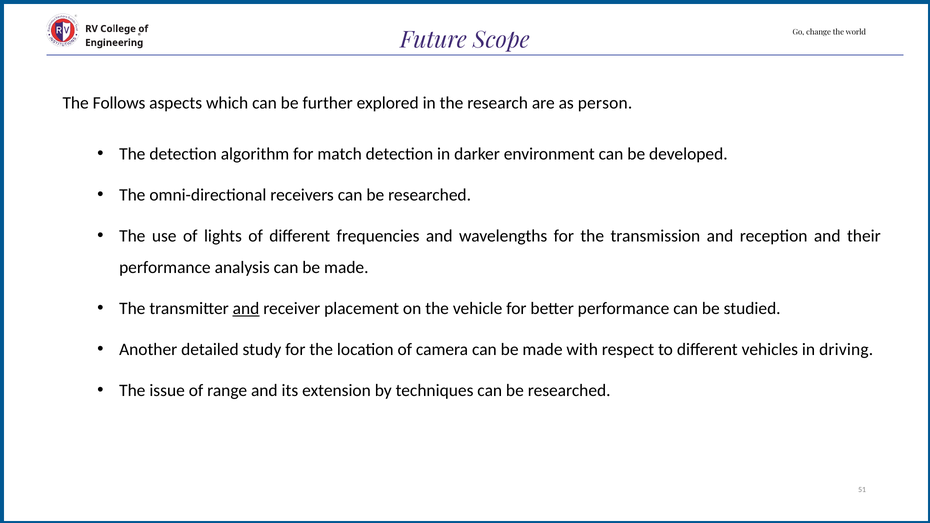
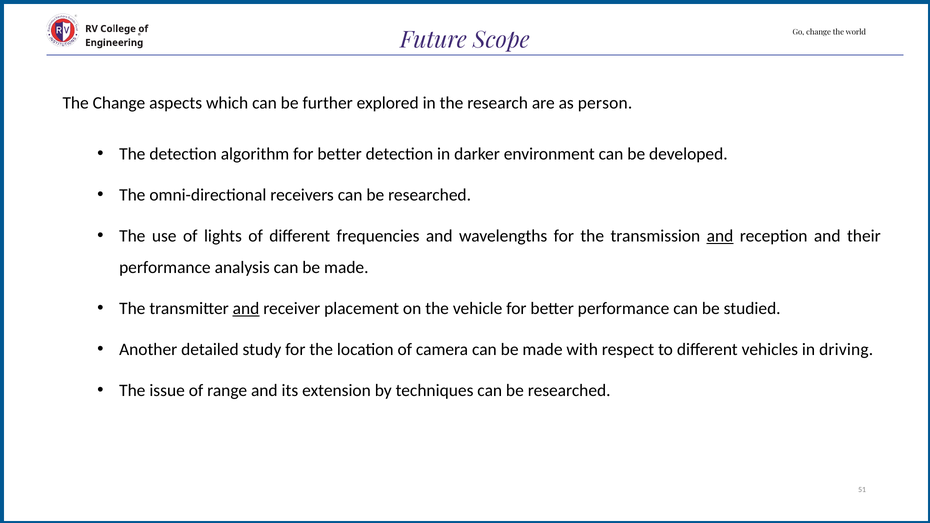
The Follows: Follows -> Change (119, 103)
algorithm for match: match -> better (340, 154)
and underline: none -> present (720, 236)
